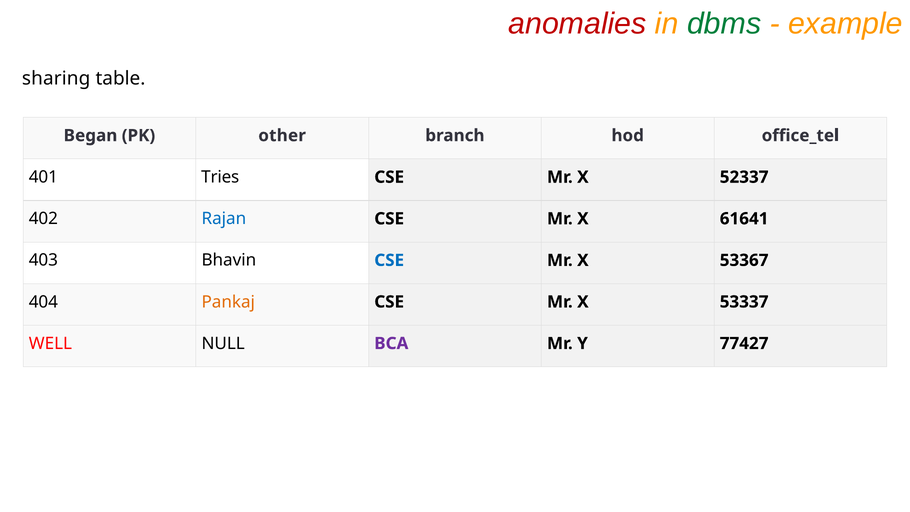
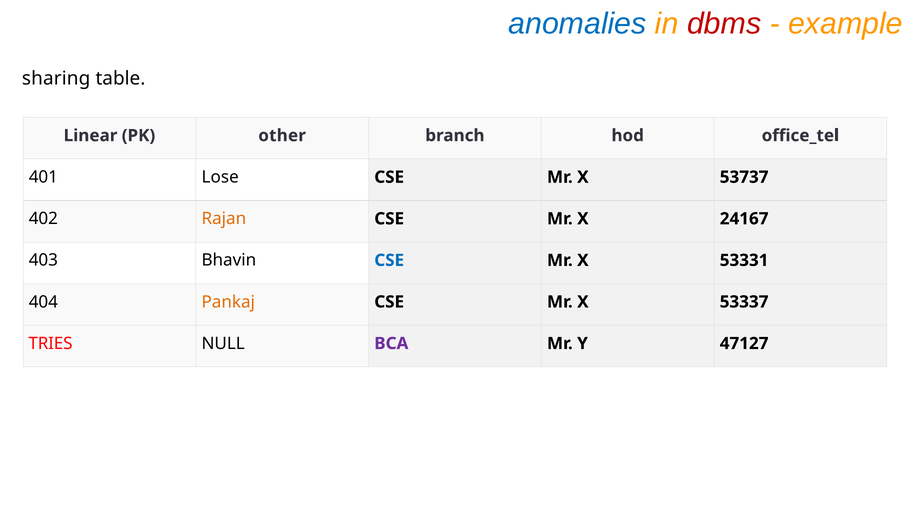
anomalies colour: red -> blue (577, 24)
dbms colour: green -> red (724, 24)
Began: Began -> Linear (91, 136)
Tries: Tries -> Lose (220, 177)
52337: 52337 -> 53737 (744, 177)
Rajan colour: blue -> orange (224, 219)
61641: 61641 -> 24167 (744, 219)
53367: 53367 -> 53331 (744, 260)
WELL: WELL -> TRIES (50, 343)
77427: 77427 -> 47127 (744, 343)
